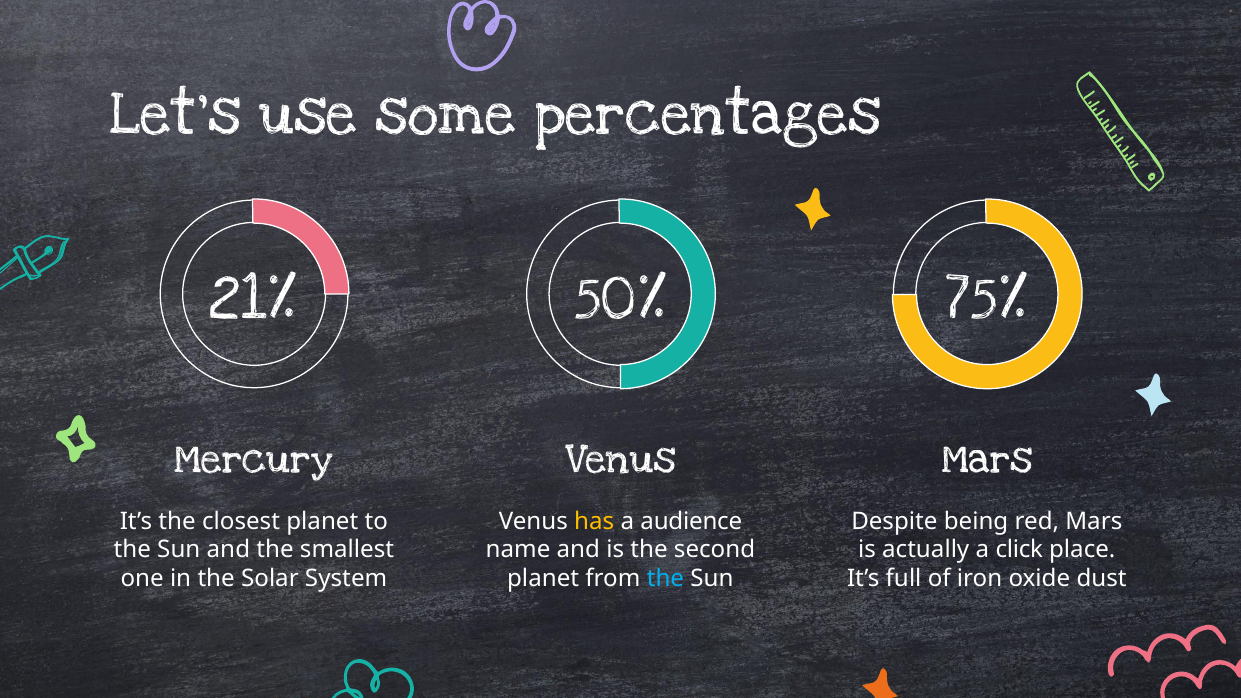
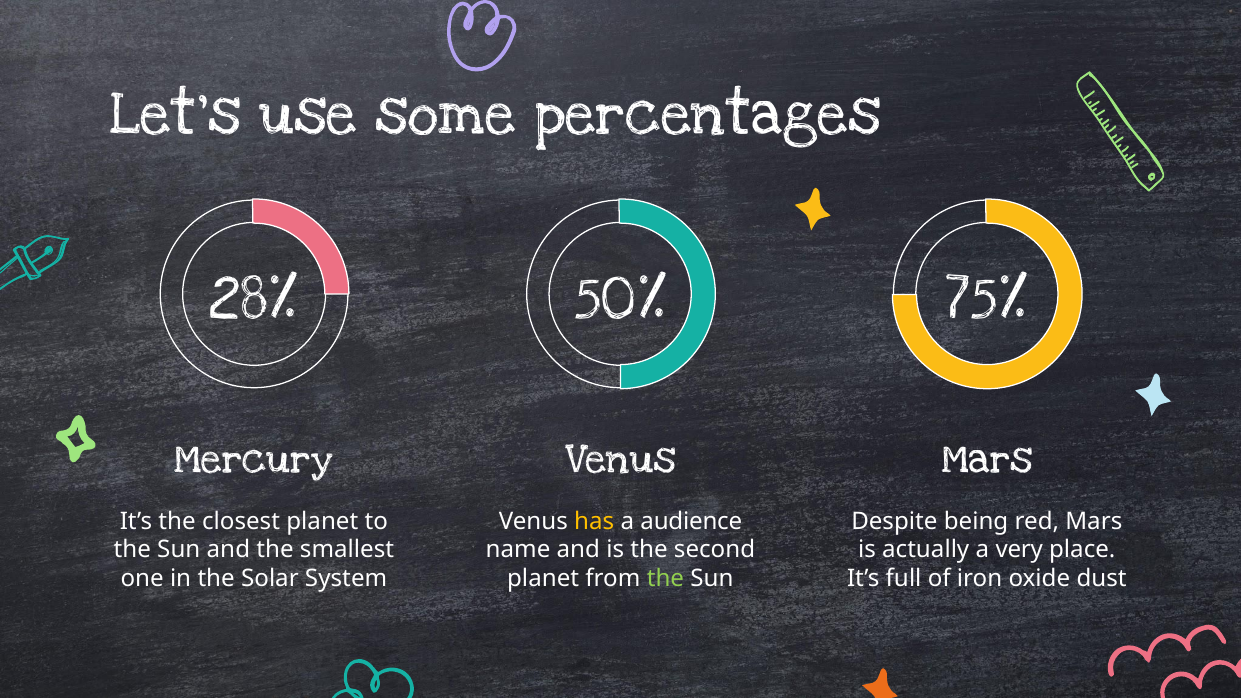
21%: 21% -> 28% (254, 298)
click: click -> very (1019, 550)
the colour: light blue -> light green (665, 579)
